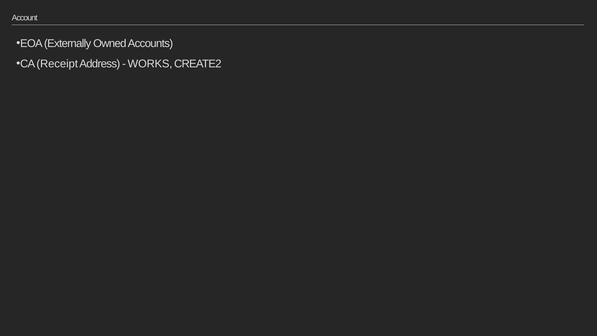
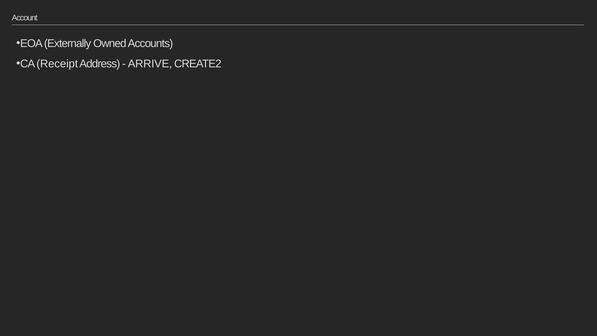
WORKS: WORKS -> ARRIVE (150, 64)
